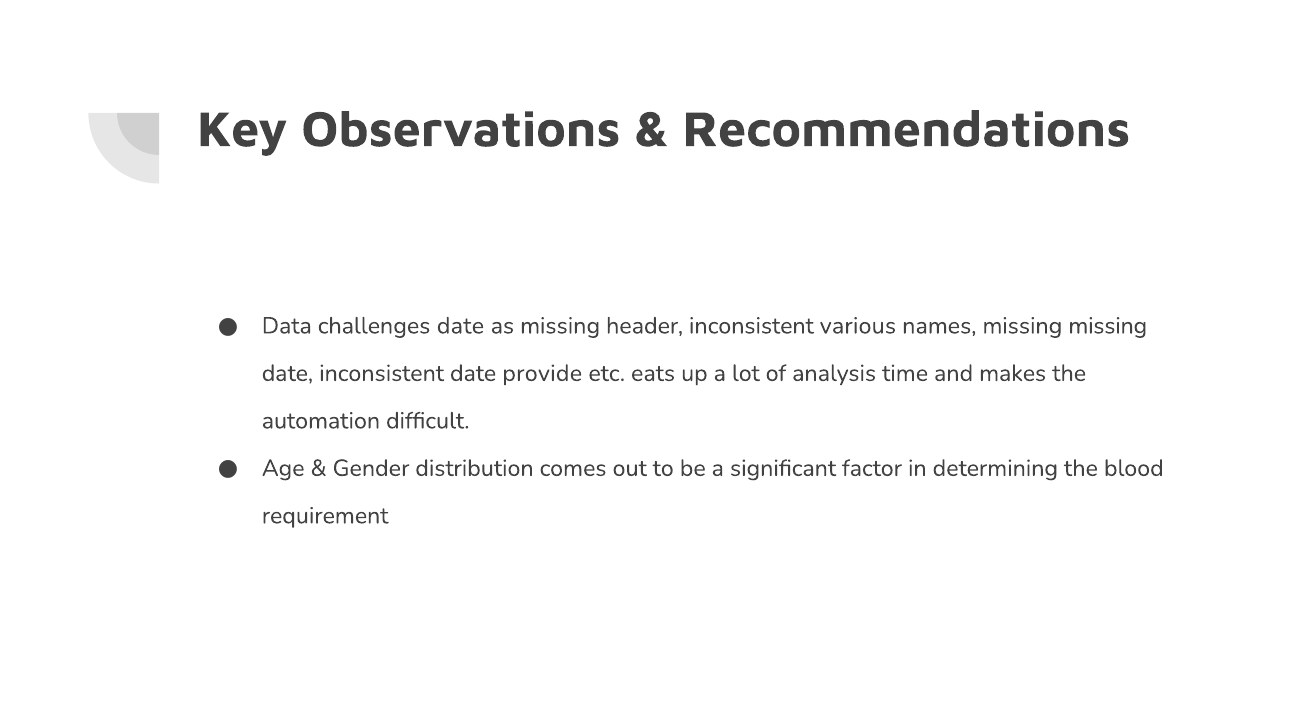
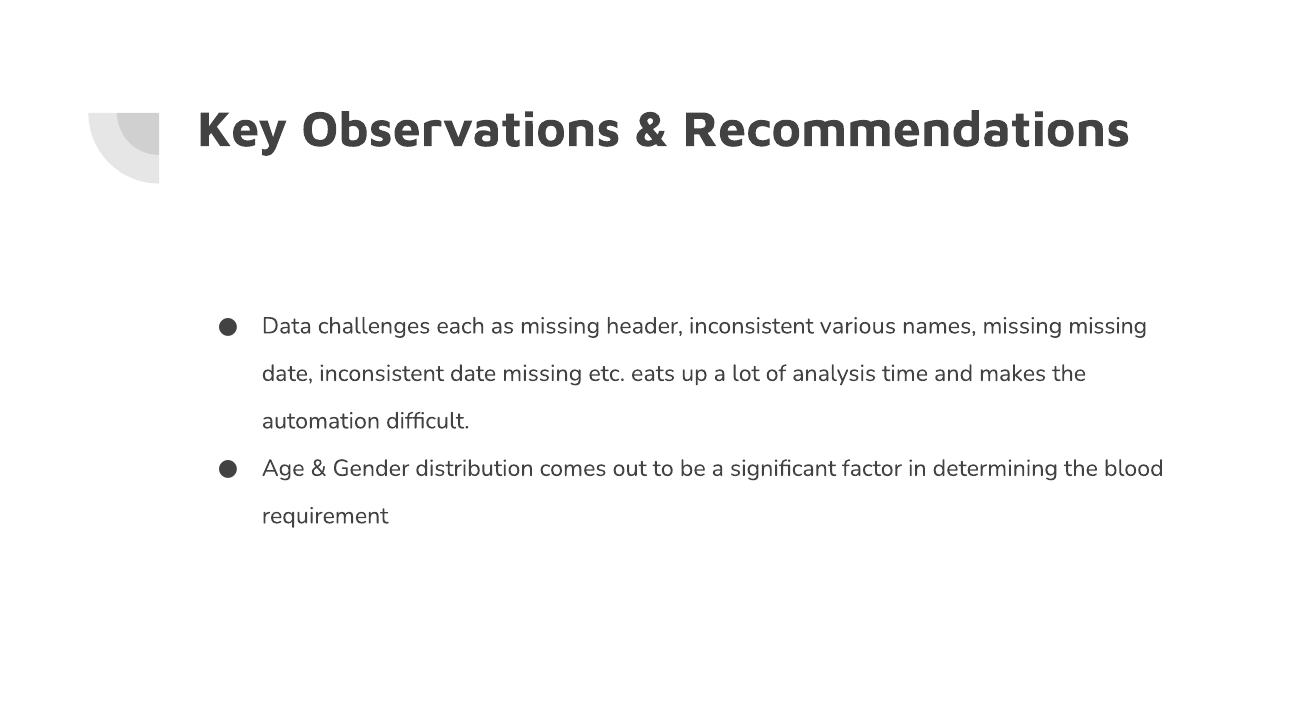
challenges date: date -> each (461, 326)
date provide: provide -> missing (542, 373)
